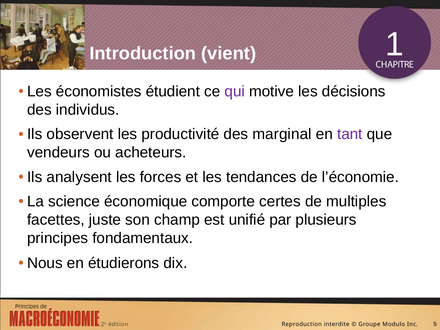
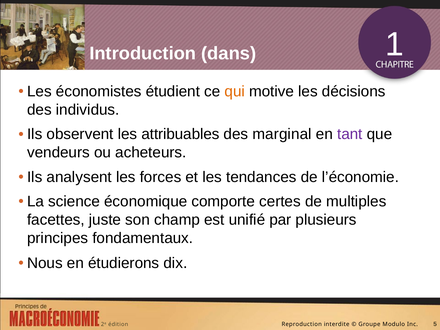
vient: vient -> dans (229, 53)
qui colour: purple -> orange (235, 91)
productivité: productivité -> attribuables (180, 134)
